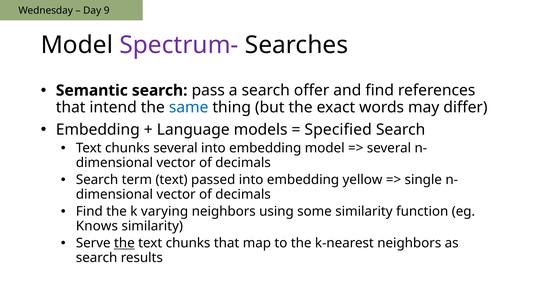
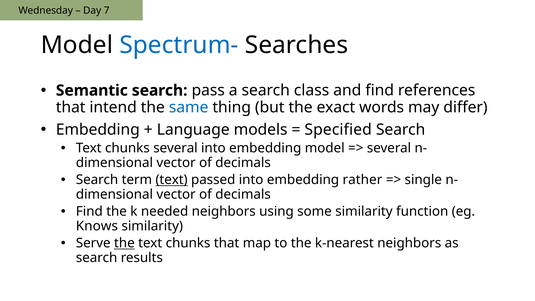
9: 9 -> 7 (107, 11)
Spectrum- colour: purple -> blue (179, 45)
offer: offer -> class (312, 90)
text underline: none -> present (172, 180)
yellow: yellow -> rather (362, 180)
varying: varying -> needed (165, 211)
